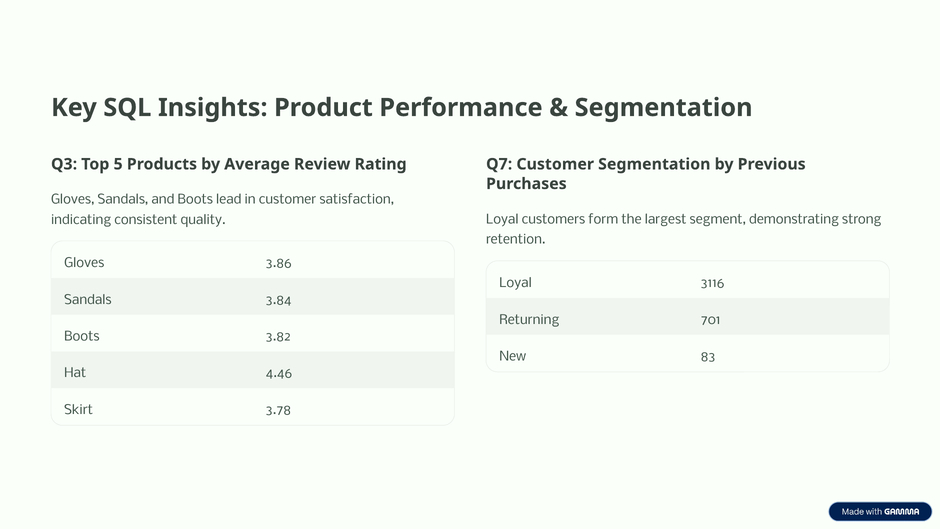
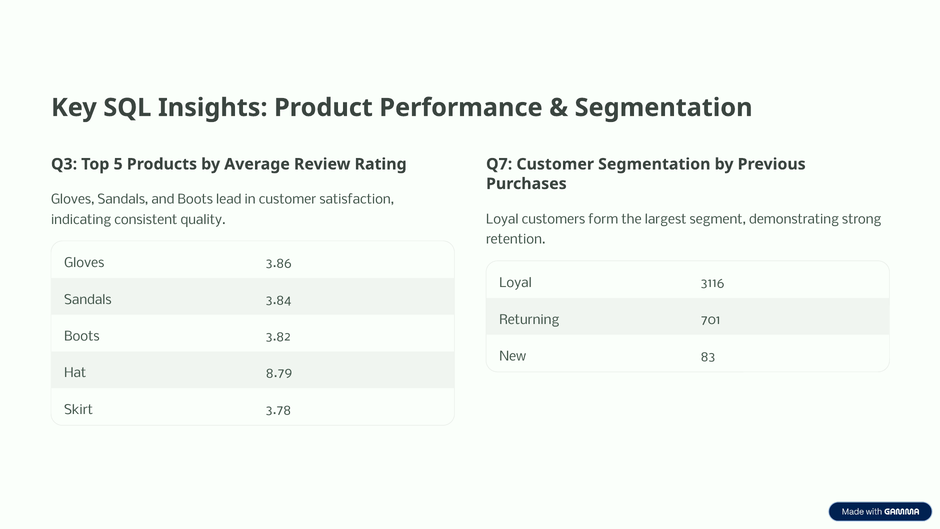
4.46: 4.46 -> 8.79 (279, 373)
